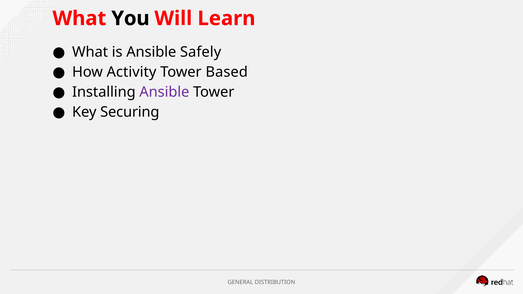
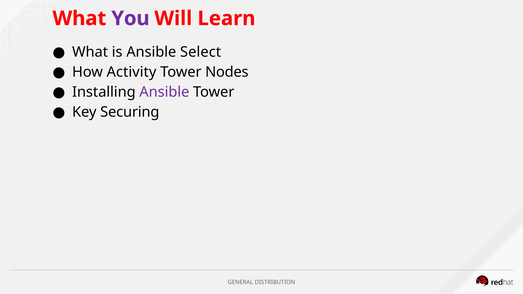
You colour: black -> purple (130, 18)
Safely: Safely -> Select (201, 52)
Based: Based -> Nodes (227, 72)
